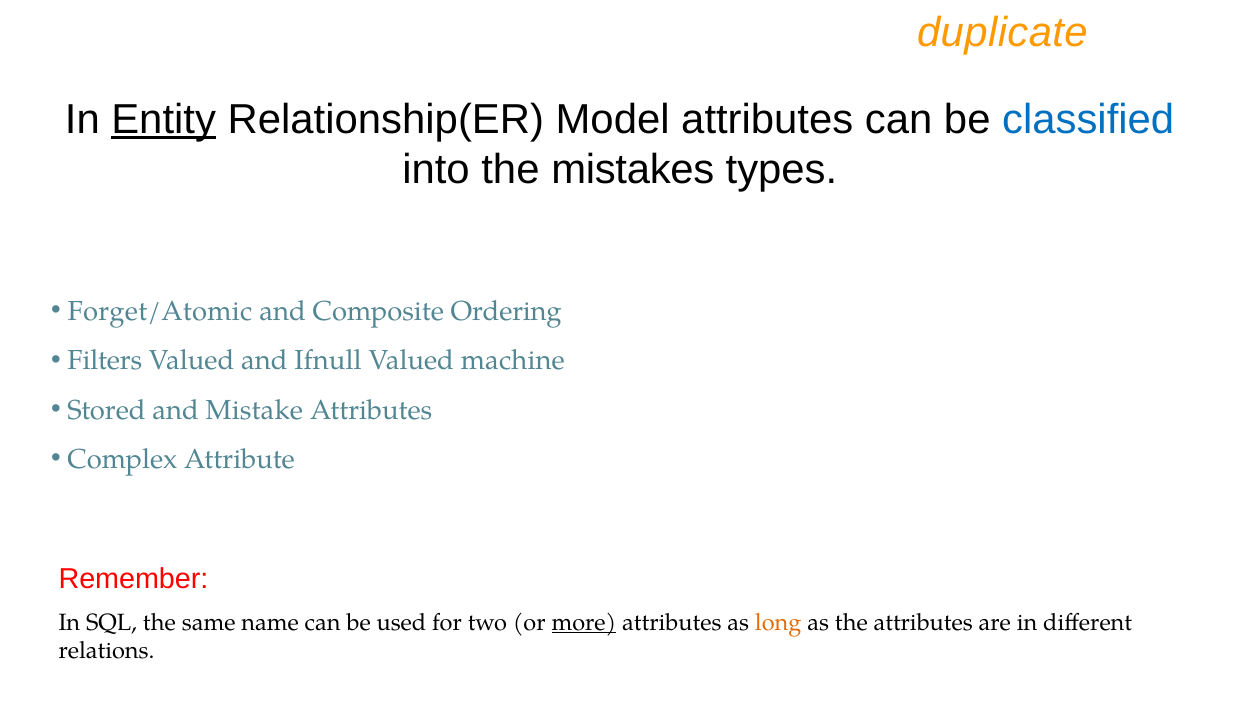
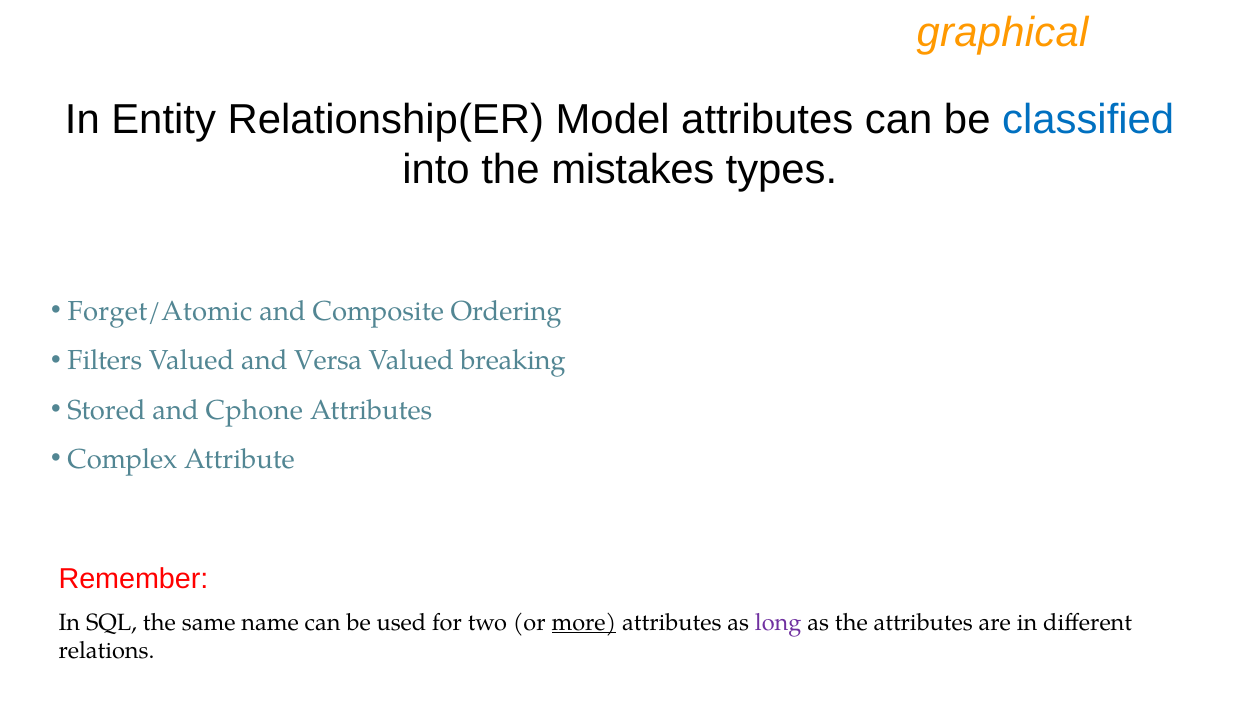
duplicate: duplicate -> graphical (1002, 33)
Entity underline: present -> none (164, 119)
Ifnull: Ifnull -> Versa (328, 361)
machine: machine -> breaking (513, 361)
Mistake: Mistake -> Cphone (254, 410)
long colour: orange -> purple (778, 622)
